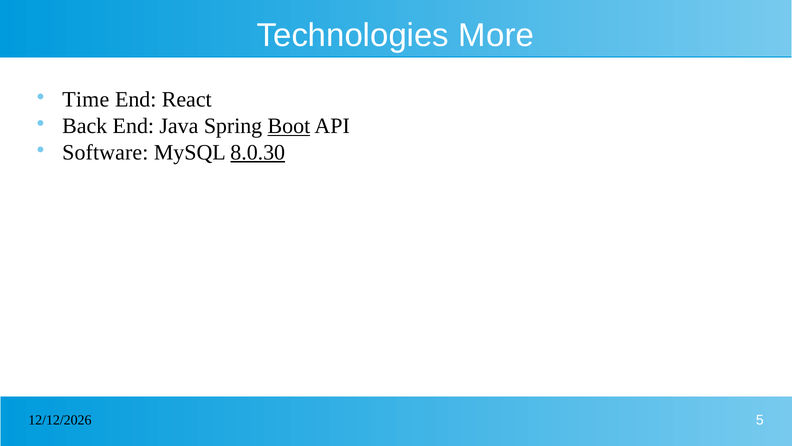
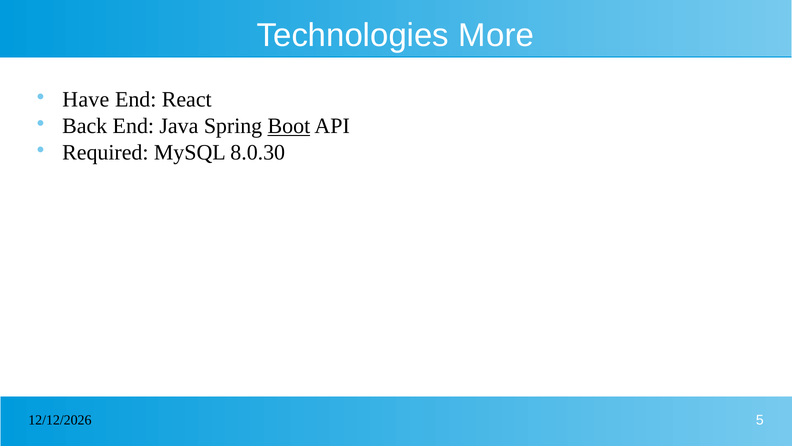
Time: Time -> Have (86, 100)
Software: Software -> Required (105, 152)
8.0.30 underline: present -> none (258, 152)
